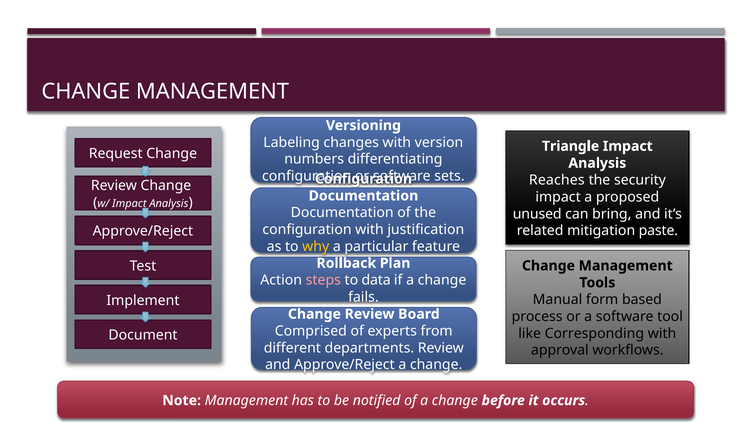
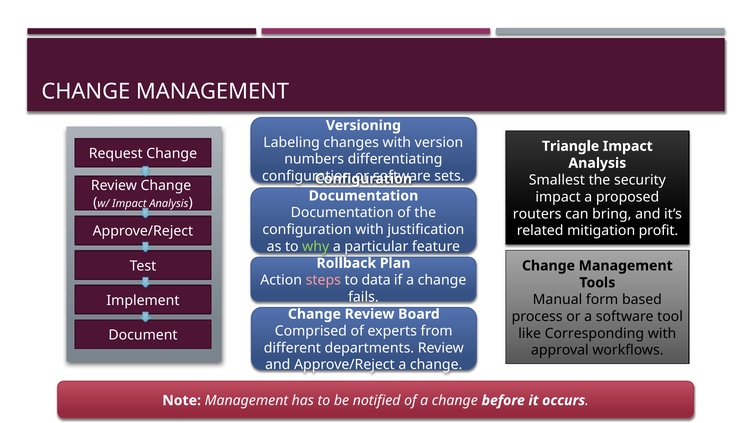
Reaches: Reaches -> Smallest (557, 180)
unused: unused -> routers (537, 214)
paste: paste -> profit (658, 231)
why colour: yellow -> light green (316, 247)
